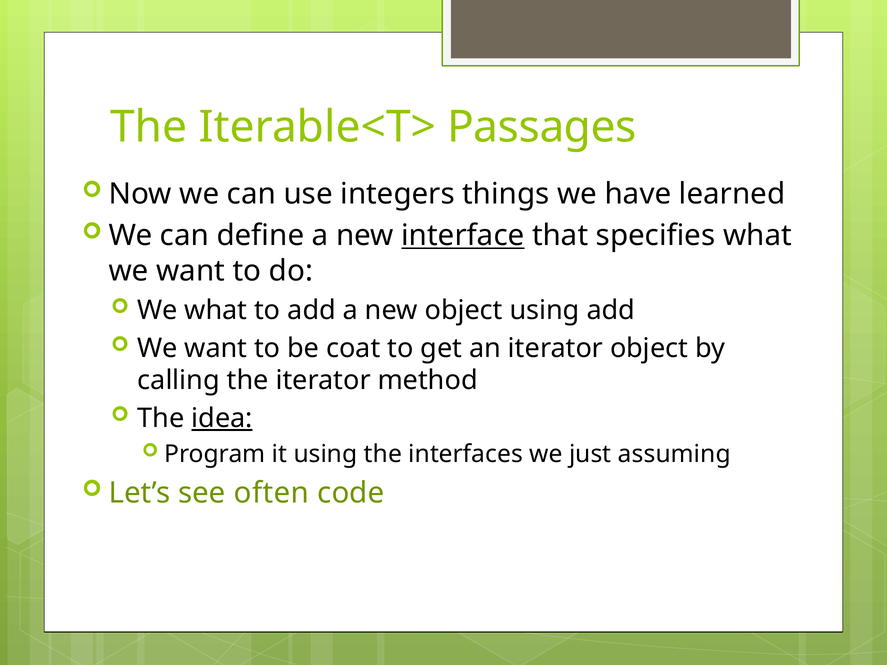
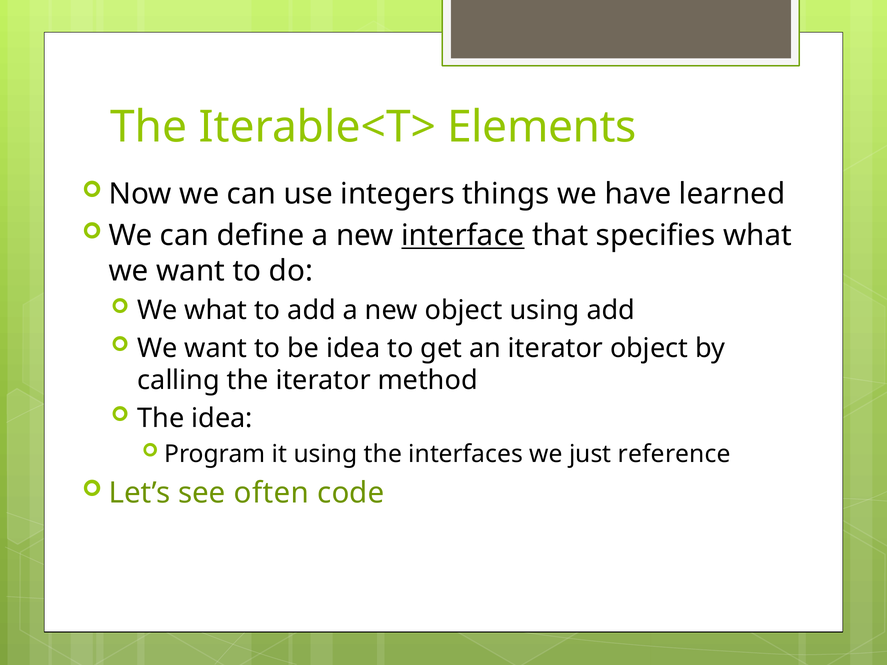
Passages: Passages -> Elements (542, 127)
be coat: coat -> idea (353, 348)
idea underline: present -> none (222, 419)
assuming: assuming -> reference (674, 454)
